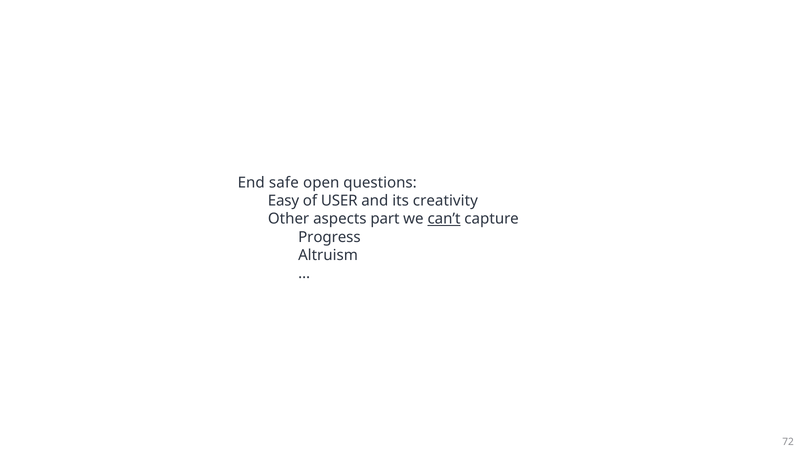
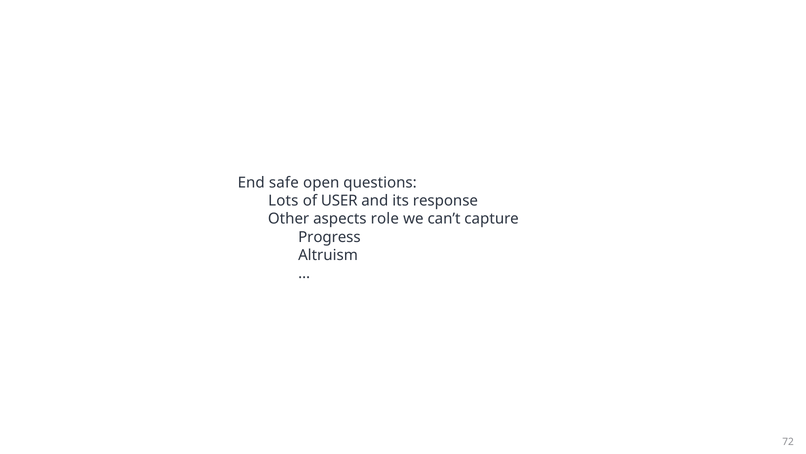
Easy: Easy -> Lots (283, 200)
creativity: creativity -> response (445, 200)
part: part -> role (385, 219)
can’t underline: present -> none (444, 219)
